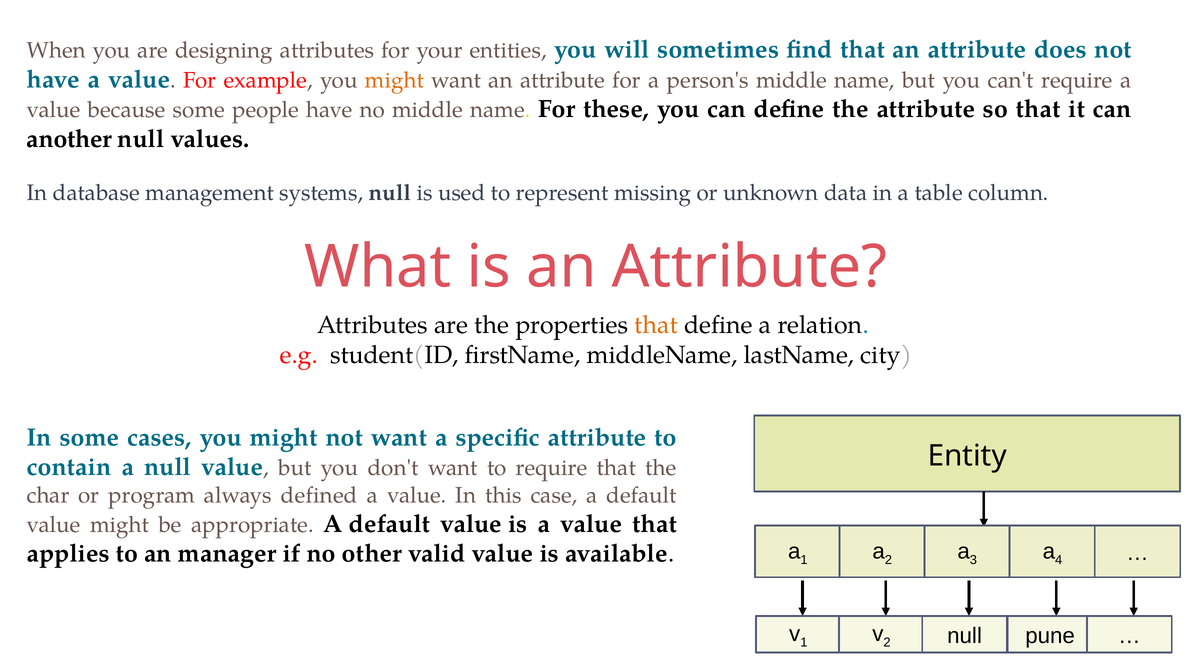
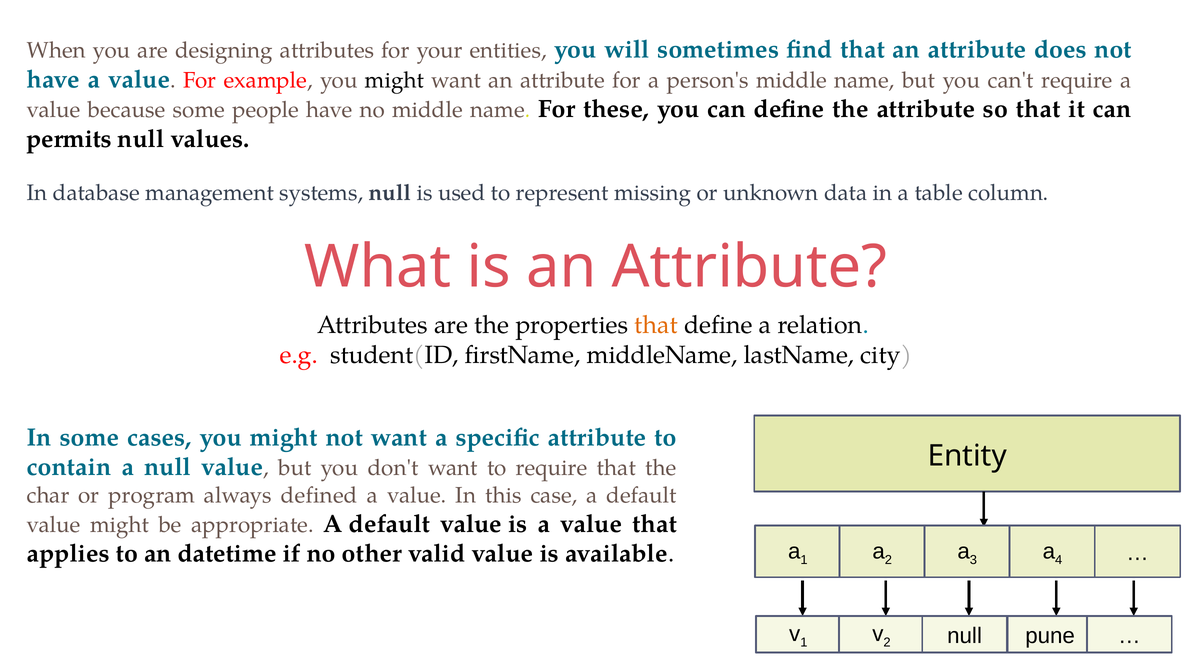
might colour: orange -> black (394, 80)
another: another -> permits (69, 139)
manager: manager -> datetime (227, 553)
